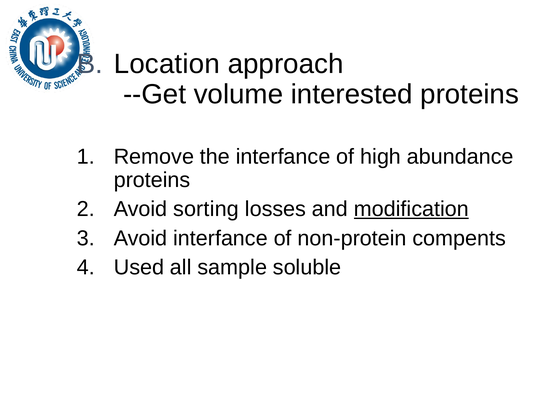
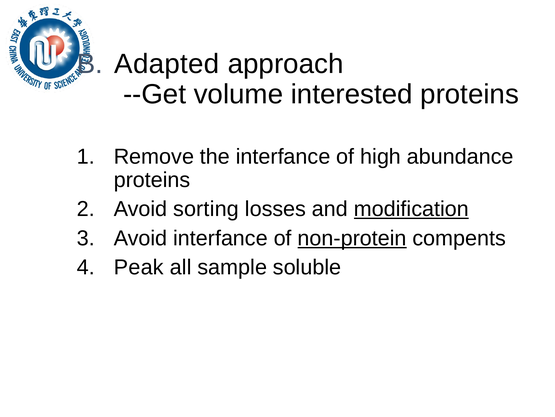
Location: Location -> Adapted (167, 64)
non-protein underline: none -> present (352, 238)
Used: Used -> Peak (139, 267)
